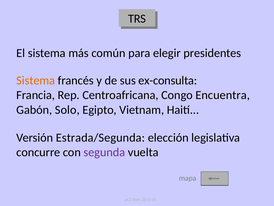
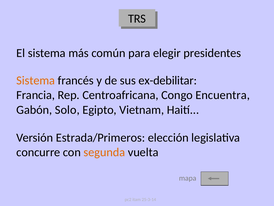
ex-consulta: ex-consulta -> ex-debilitar (168, 80)
Estrada/Segunda: Estrada/Segunda -> Estrada/Primeros (100, 137)
segunda colour: purple -> orange (104, 152)
